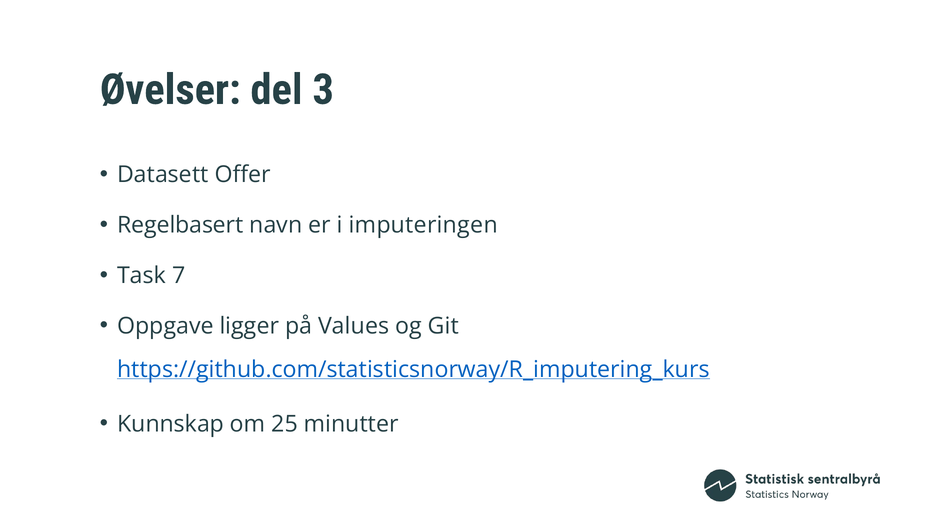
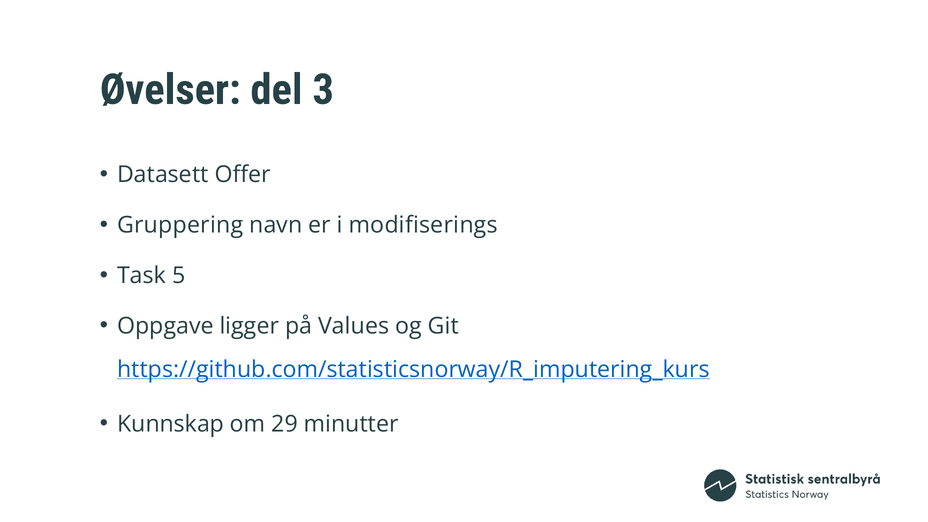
Regelbasert: Regelbasert -> Gruppering (180, 225)
imputeringen: imputeringen -> modifiserings (423, 225)
7: 7 -> 5 (179, 276)
25: 25 -> 29 (285, 424)
